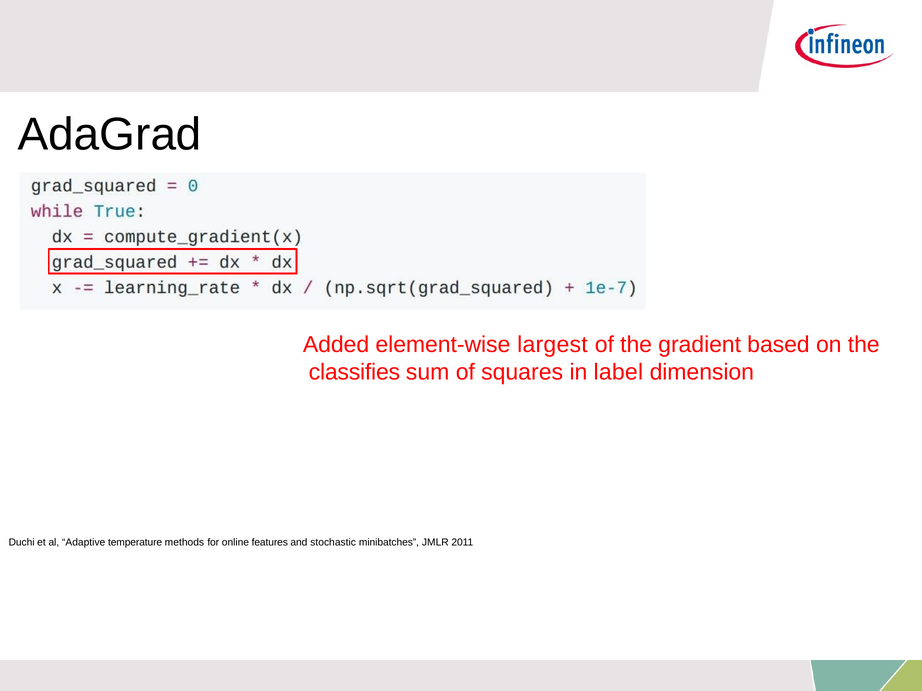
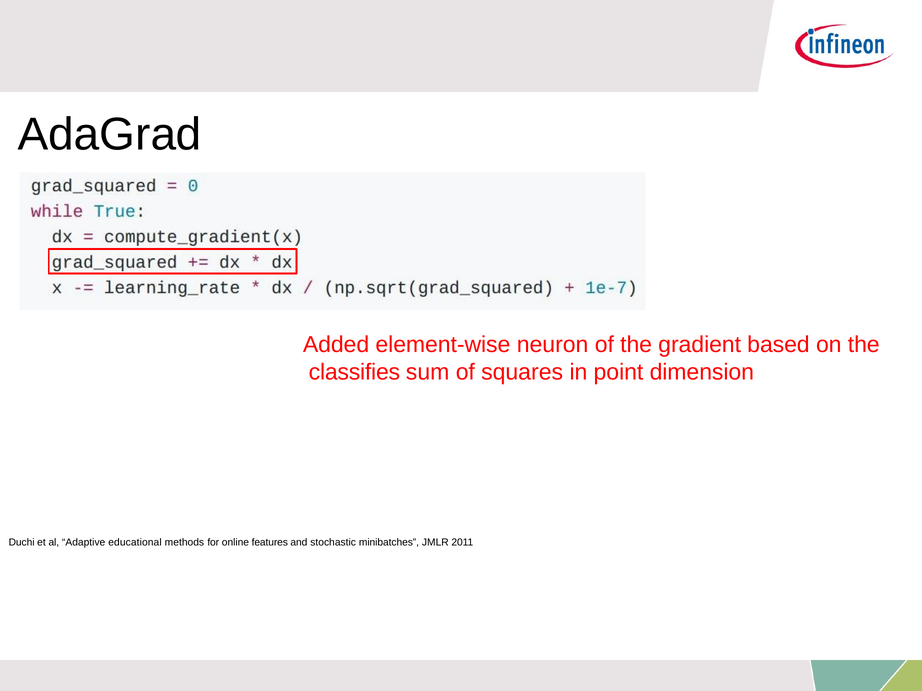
largest: largest -> neuron (553, 345)
label: label -> point (618, 372)
temperature: temperature -> educational (135, 543)
